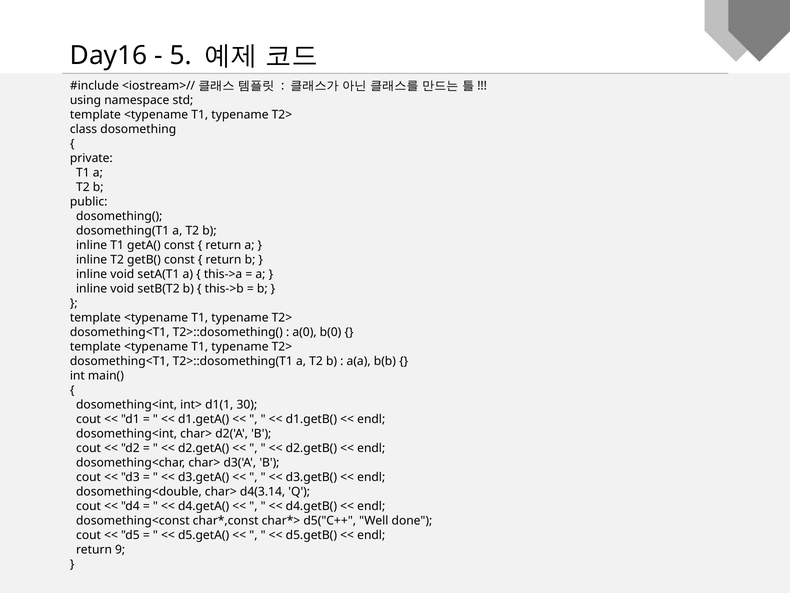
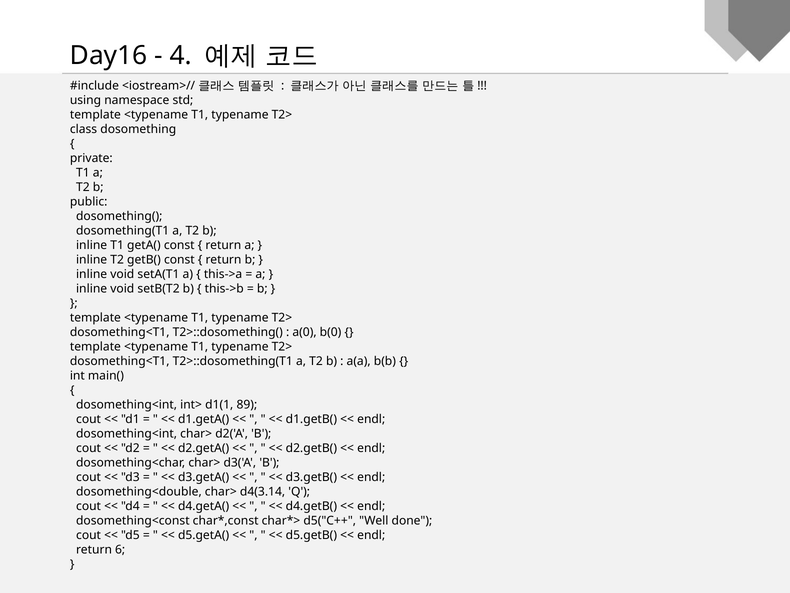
5: 5 -> 4 (181, 55)
30: 30 -> 89 (247, 405)
9: 9 -> 6 (120, 550)
